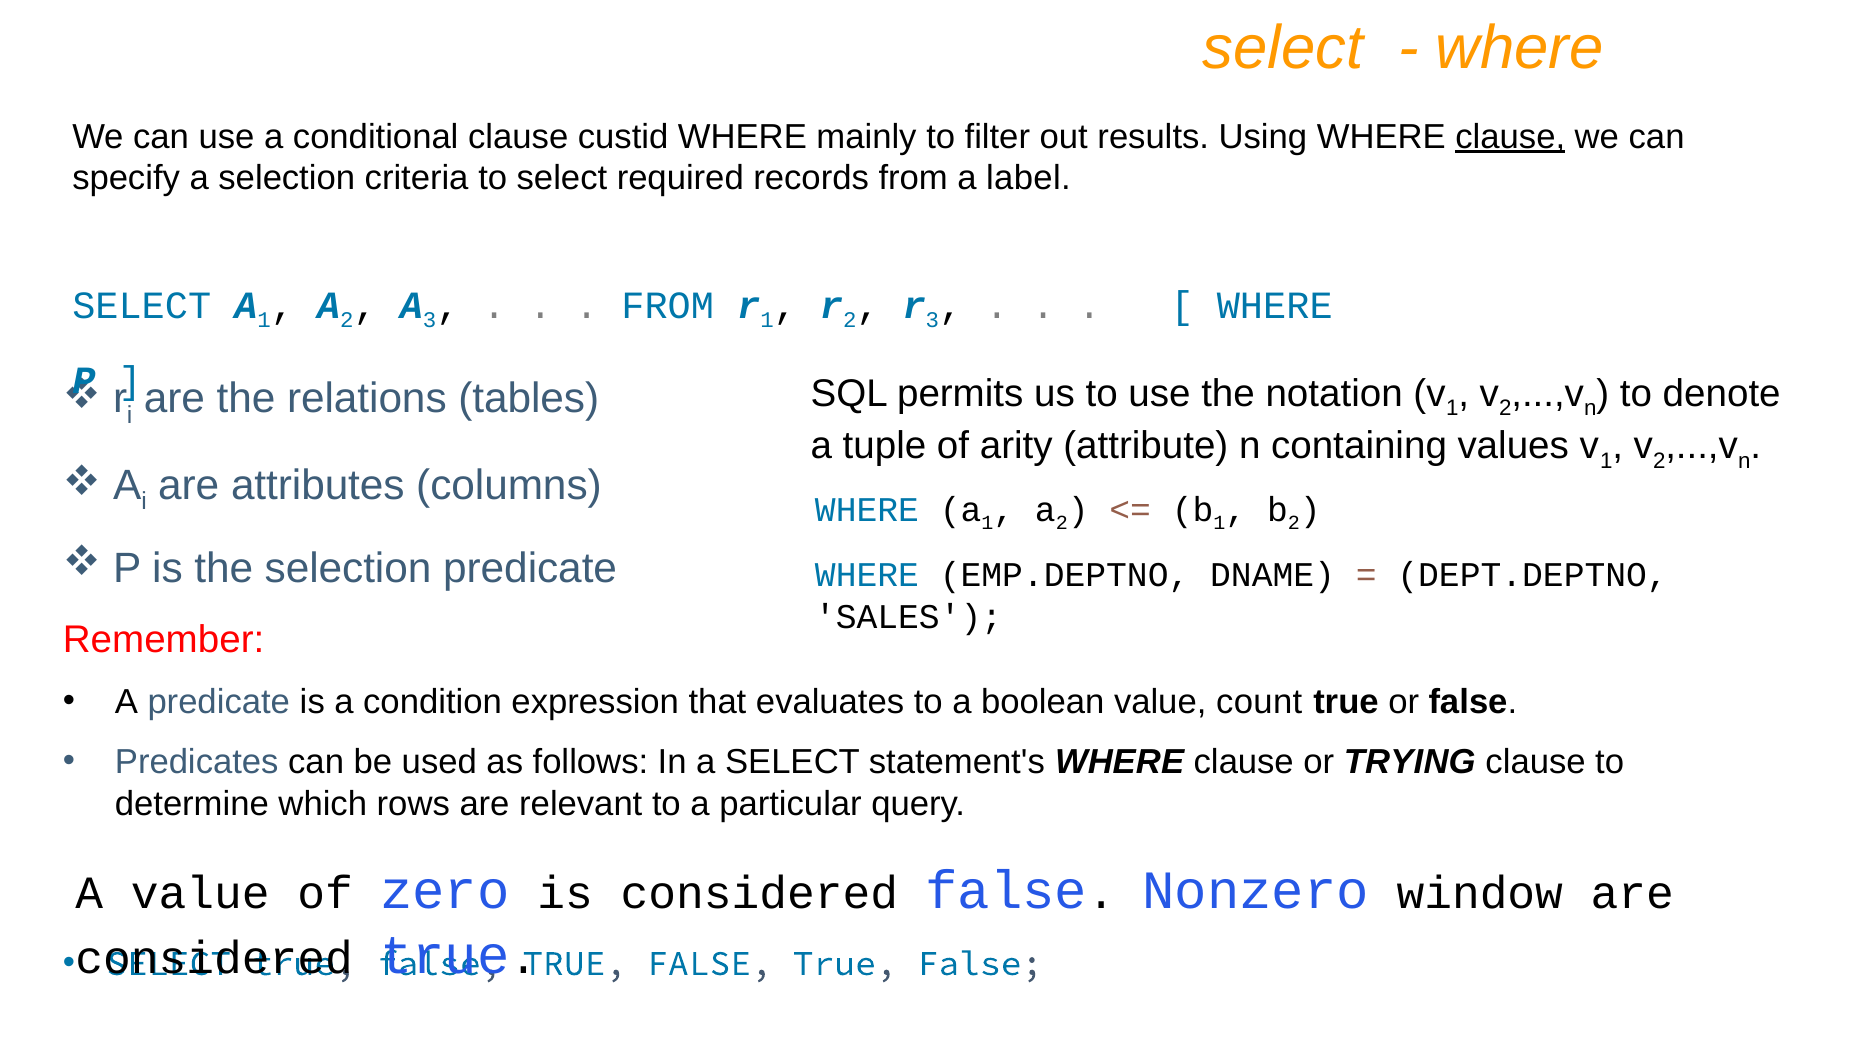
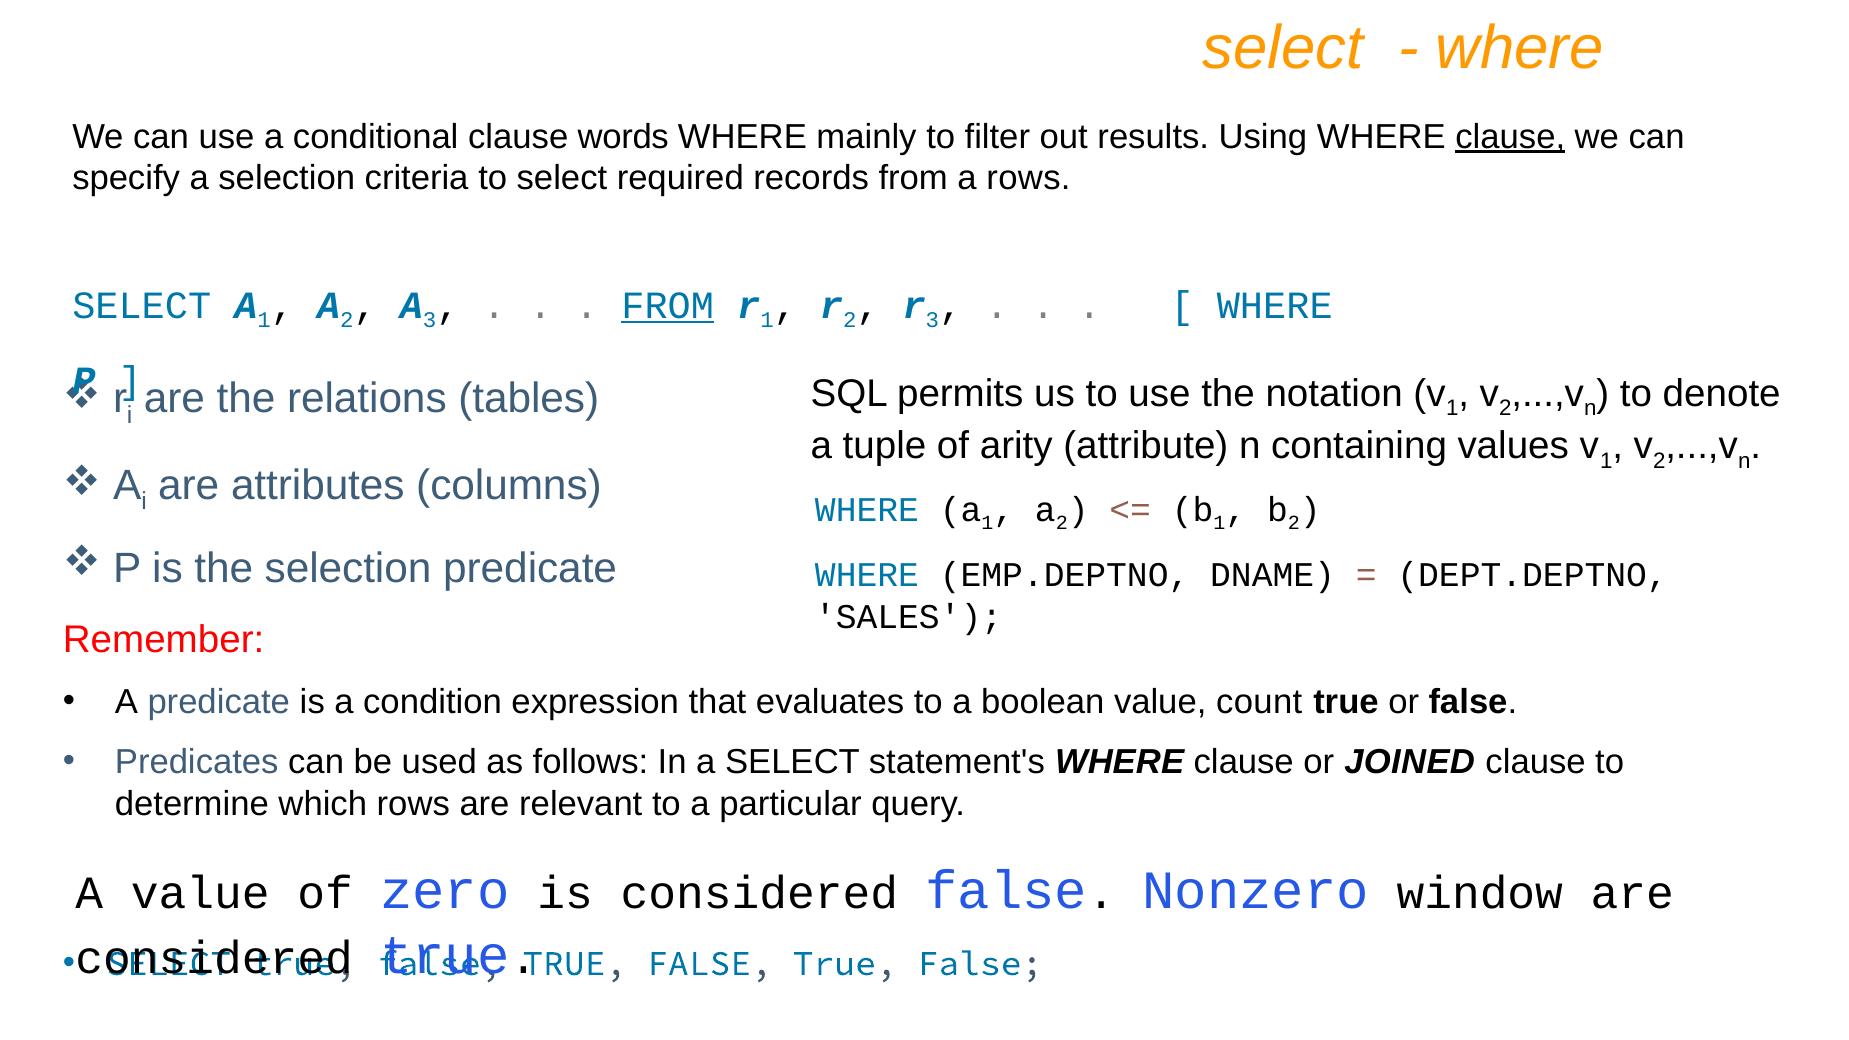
custid: custid -> words (623, 137)
a label: label -> rows (1028, 178)
FROM underline: none -> present (668, 306)
TRYING: TRYING -> JOINED (1410, 762)
